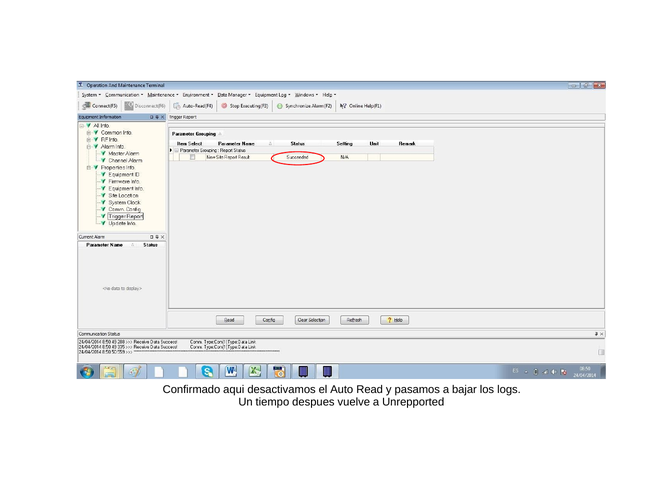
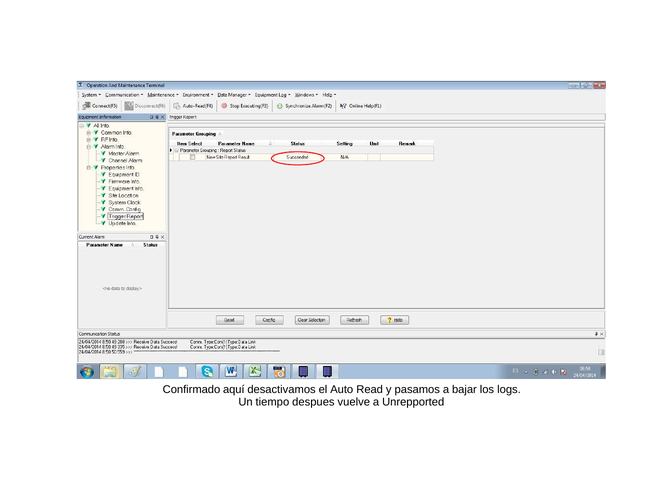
aqui: aqui -> aquí (234, 390)
